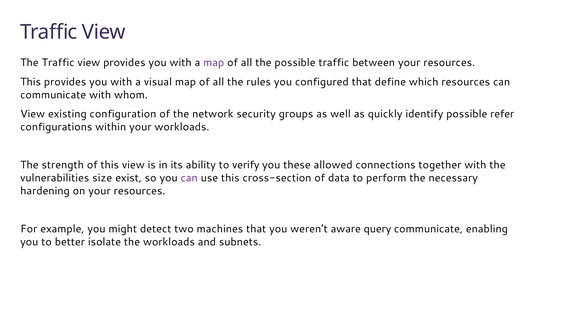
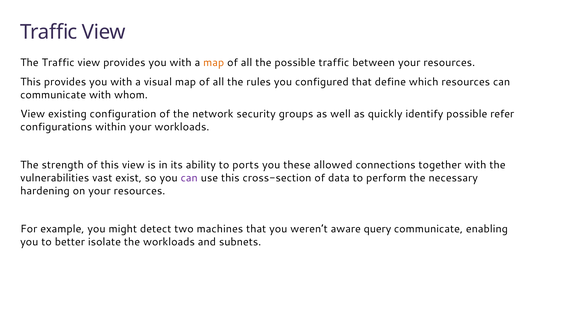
map colour: purple -> orange (214, 63)
verify: verify -> ports (246, 165)
size: size -> vast (102, 178)
